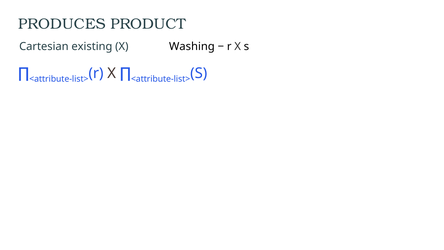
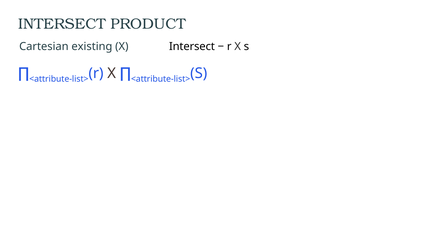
PRODUCES: PRODUCES -> INTERSECT (62, 24)
X Washing: Washing -> Intersect (192, 46)
